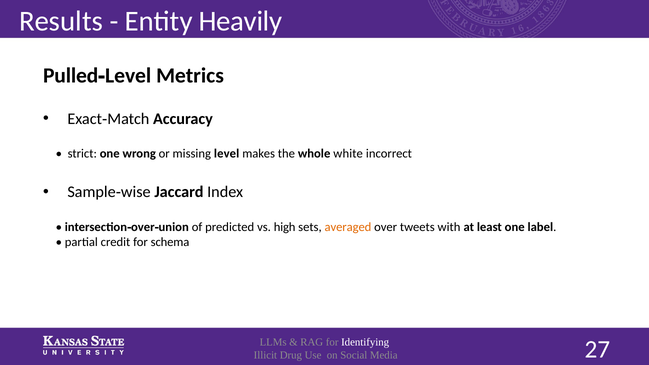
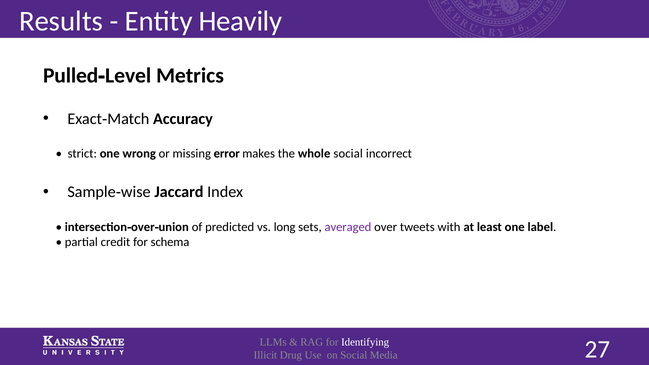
missing level: level -> error (227, 154)
whole white: white -> social (348, 154)
high: high -> long (285, 227)
averaged colour: orange -> purple (348, 227)
